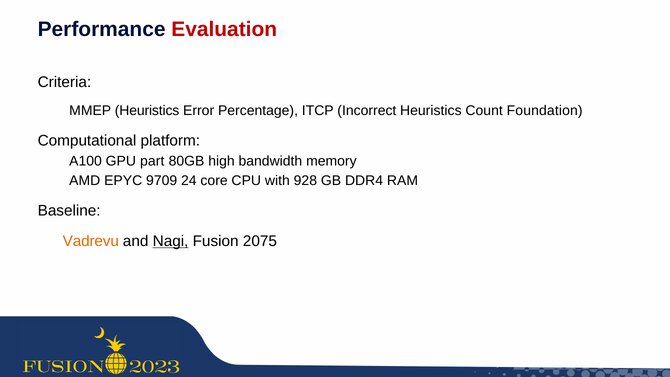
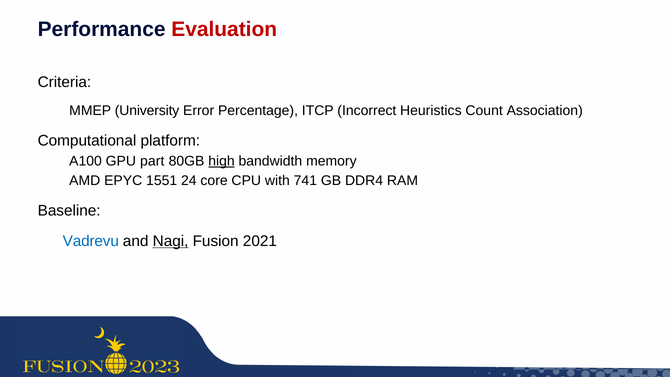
MMEP Heuristics: Heuristics -> University (147, 111)
Foundation: Foundation -> Association (545, 111)
high underline: none -> present (221, 161)
9709: 9709 -> 1551 (162, 180)
928: 928 -> 741 (305, 180)
Vadrevu colour: orange -> blue (91, 241)
2075: 2075 -> 2021 (260, 241)
